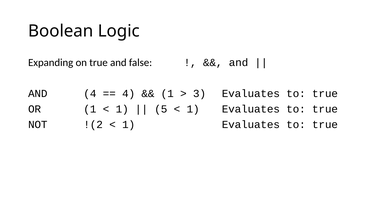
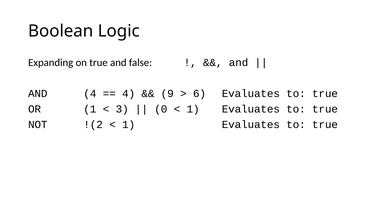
1: 1 -> 9 (167, 93)
3: 3 -> 6 (199, 93)
1: 1 -> 3 (122, 109)
5: 5 -> 0 (161, 109)
